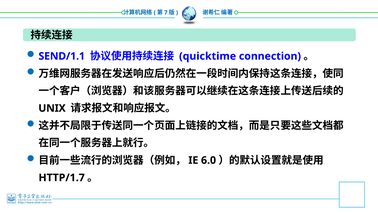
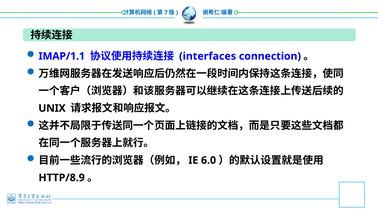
SEND/1.1: SEND/1.1 -> IMAP/1.1 (62, 56)
quicktime: quicktime -> interfaces (208, 56)
HTTP/1.7: HTTP/1.7 -> HTTP/8.9 (62, 177)
